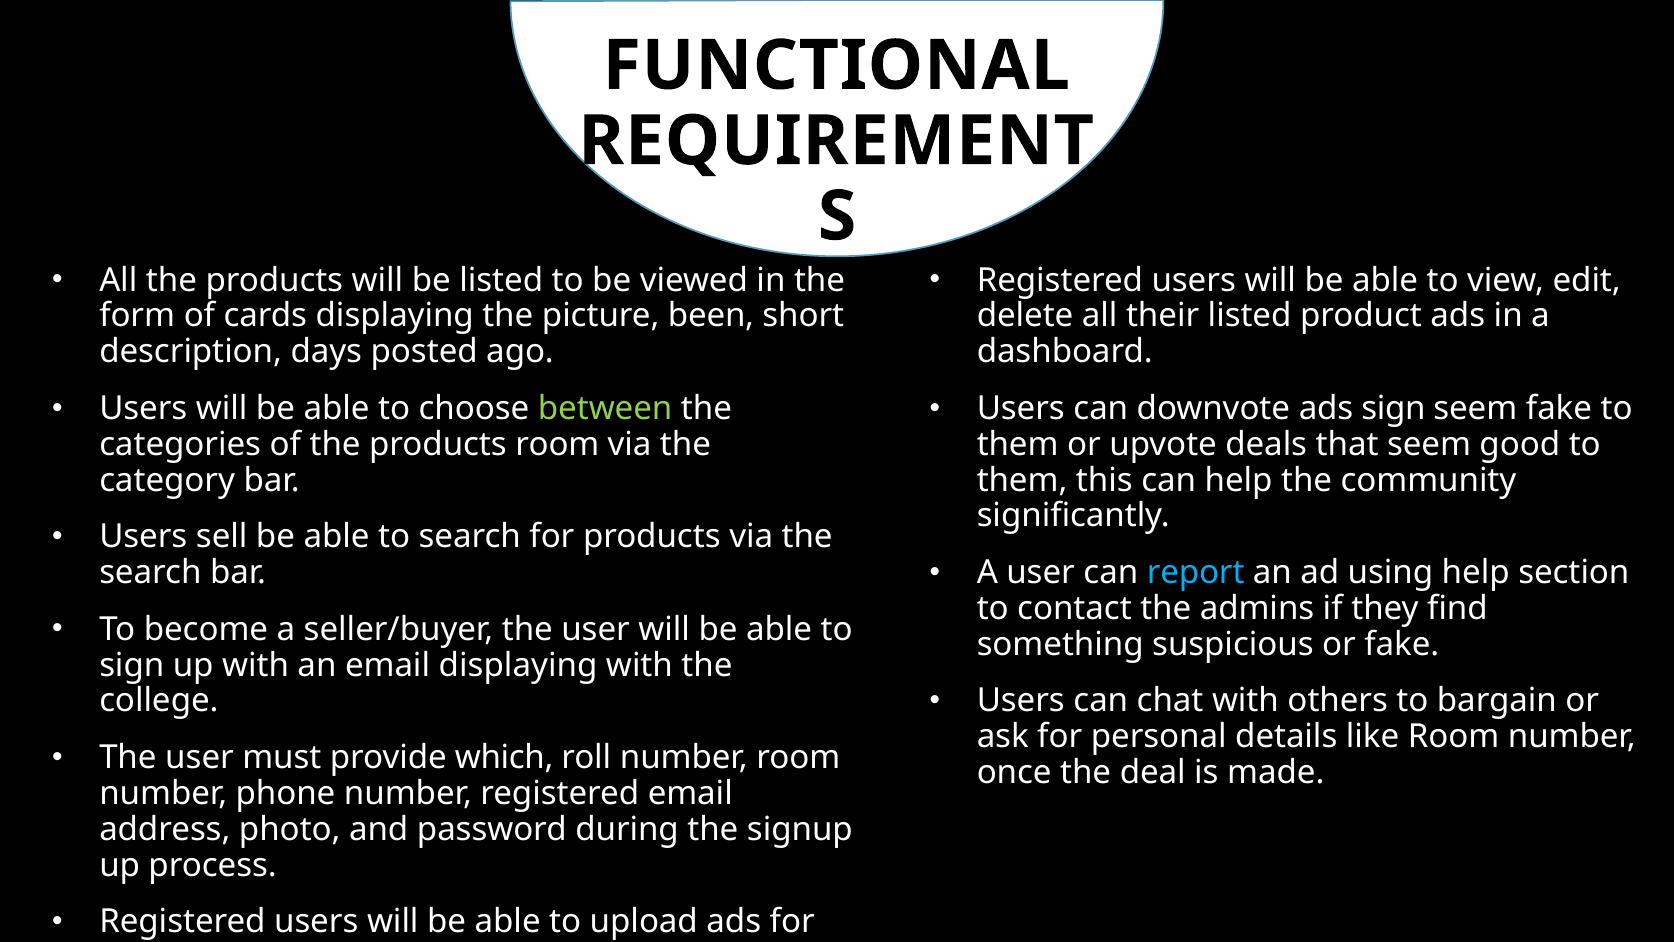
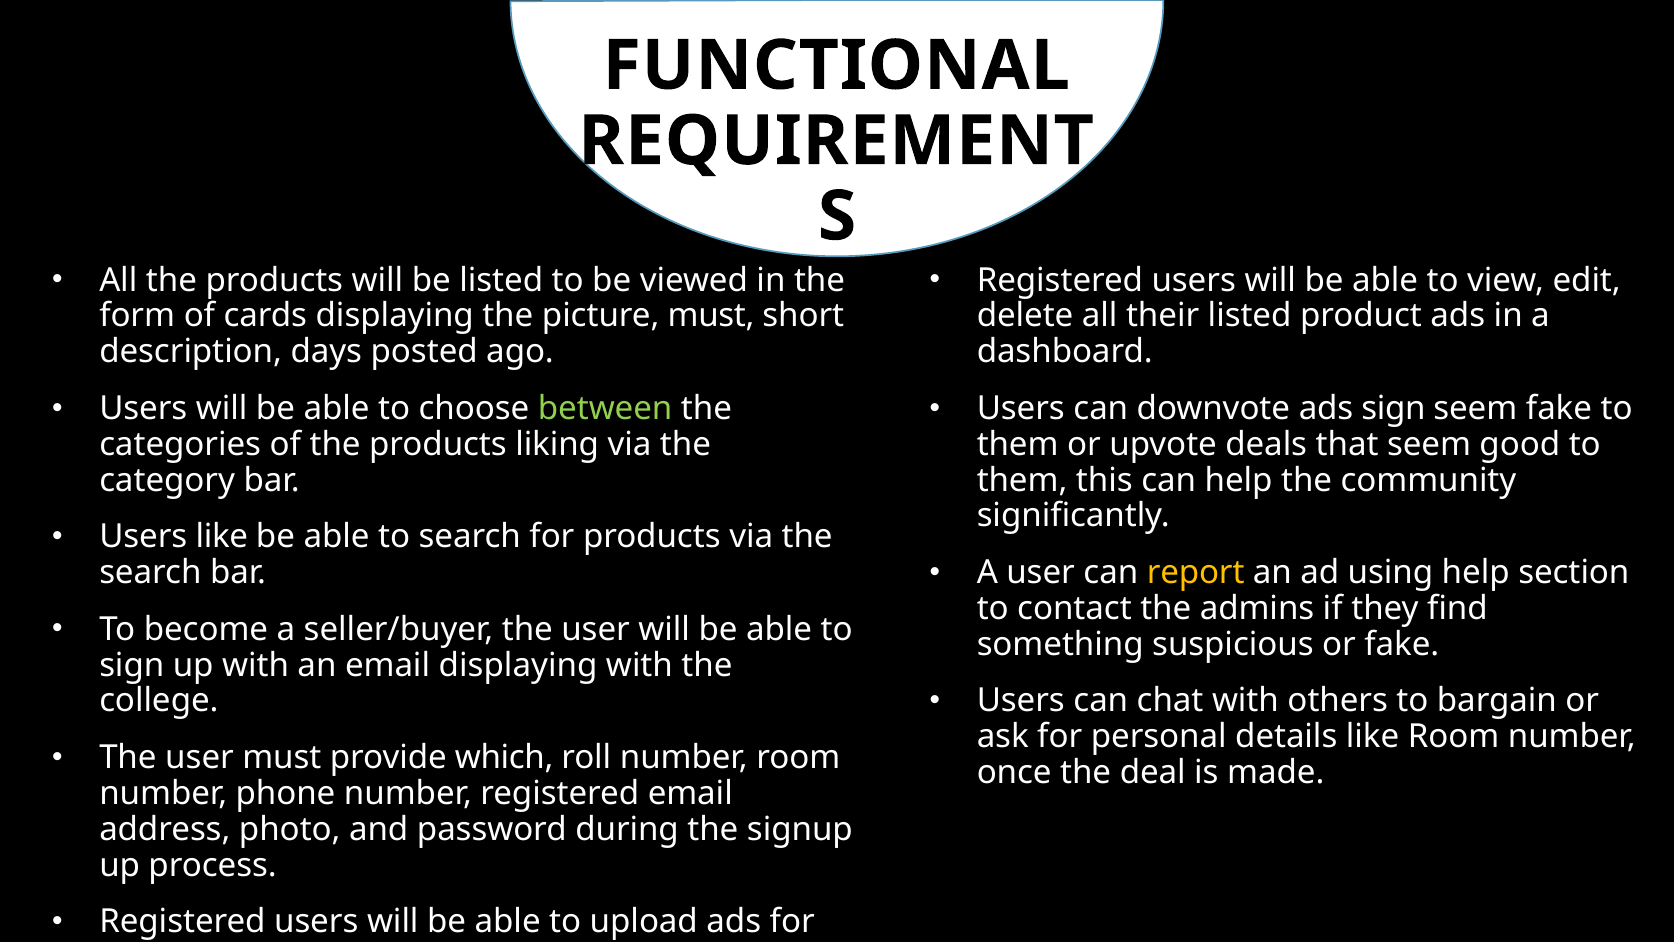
picture been: been -> must (711, 316)
products room: room -> liking (557, 444)
Users sell: sell -> like (222, 537)
report colour: light blue -> yellow (1196, 572)
